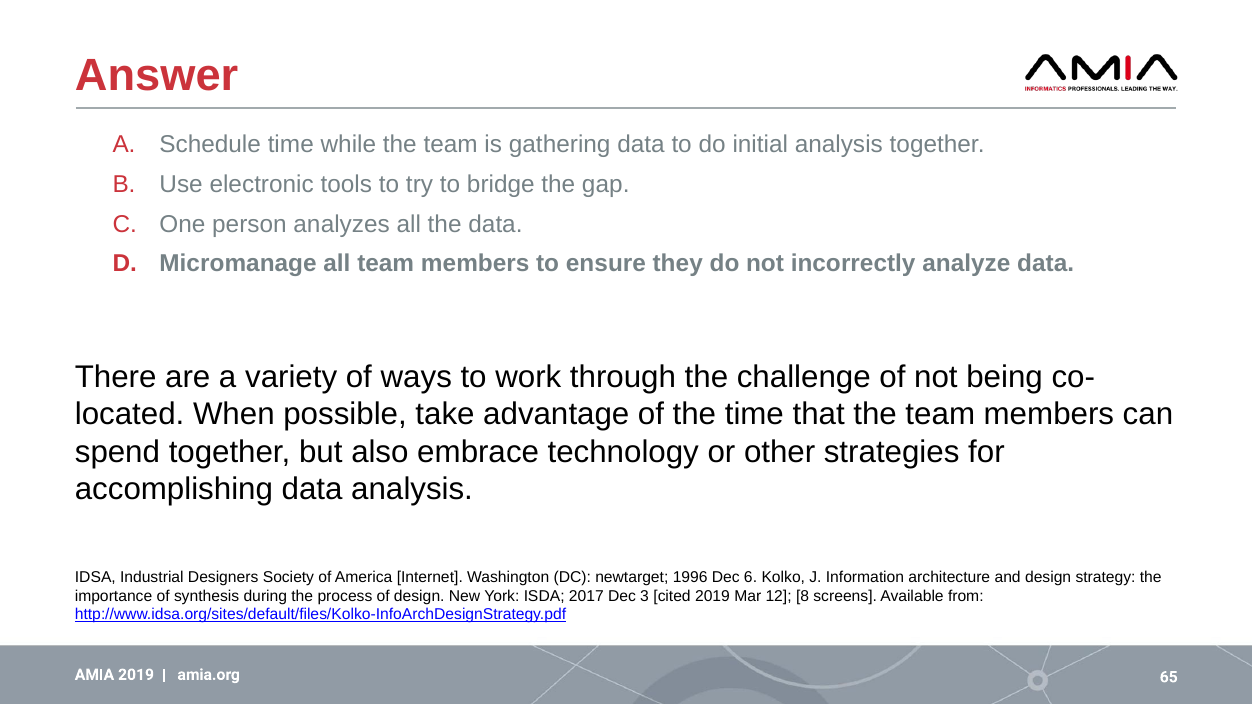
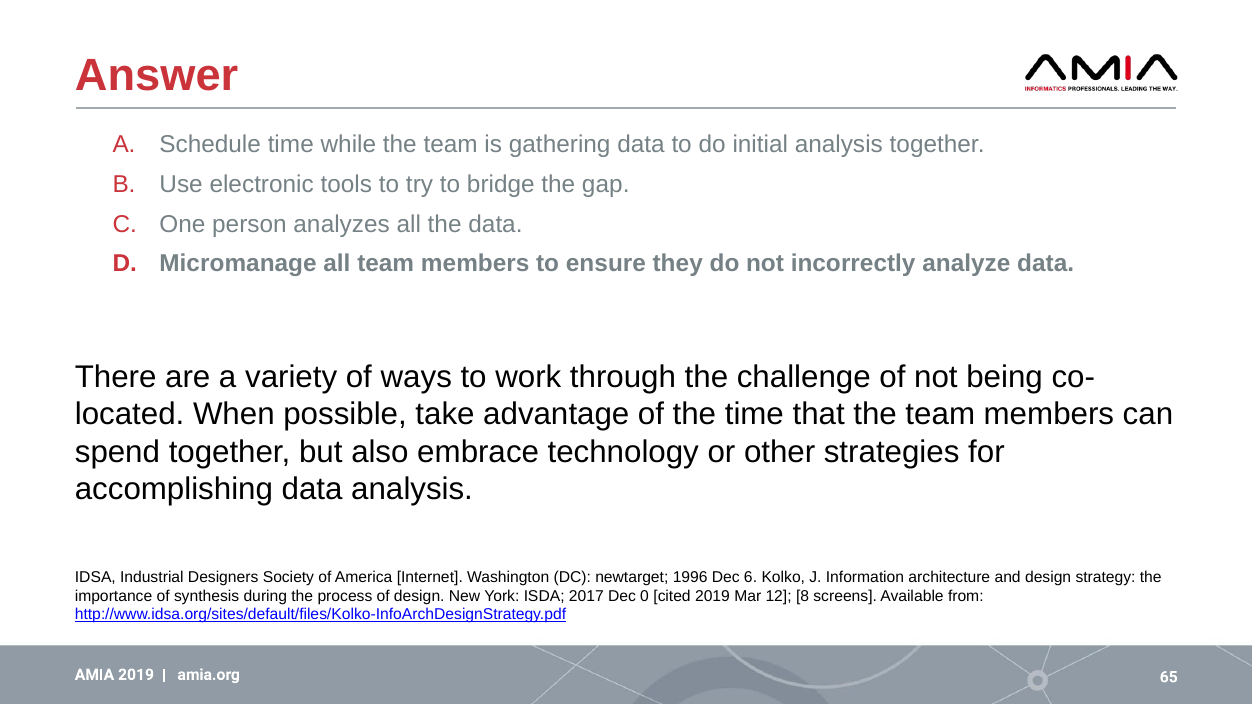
3: 3 -> 0 (645, 596)
